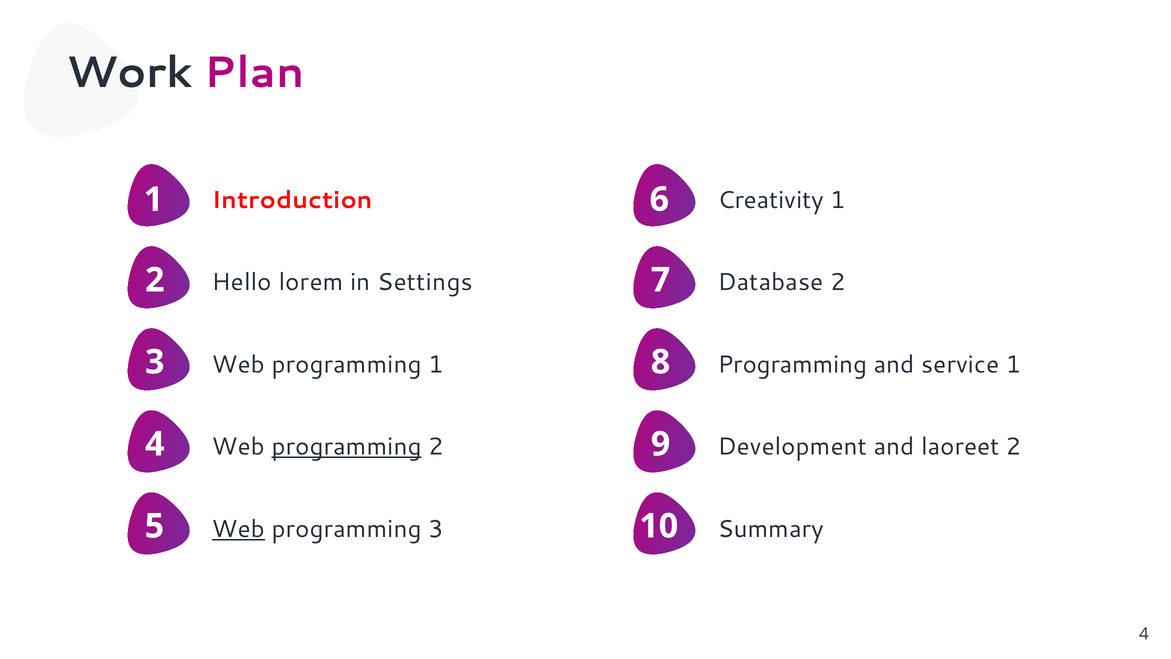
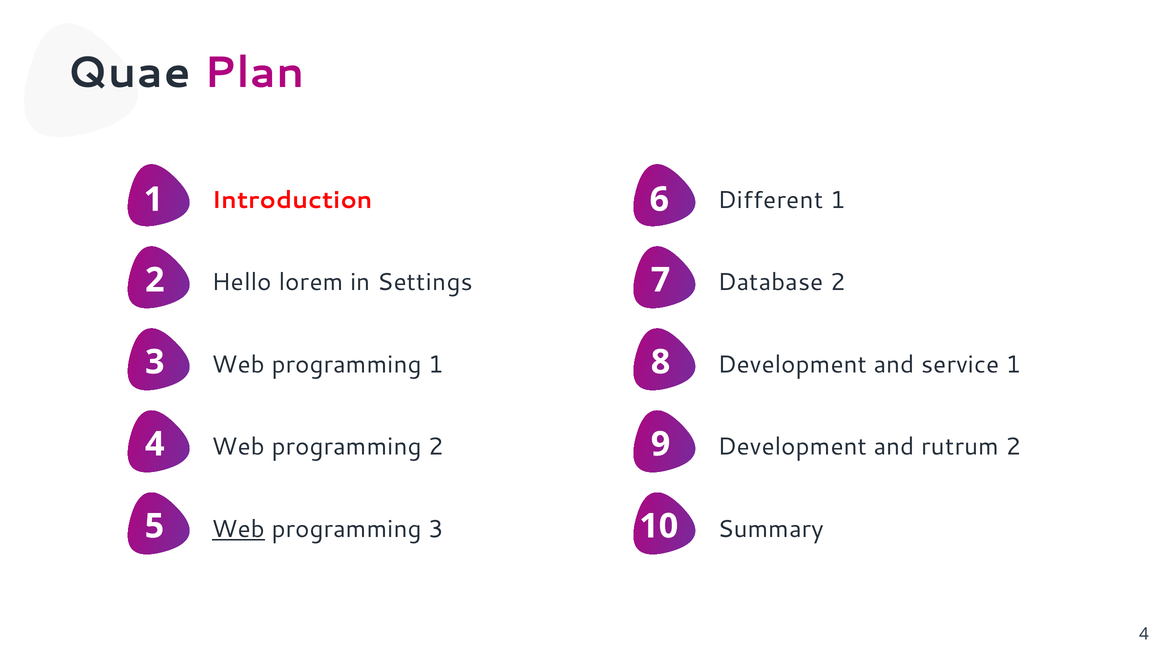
Work: Work -> Quae (129, 73)
Creativity: Creativity -> Different (770, 200)
Programming: Programming -> Development (792, 364)
programming underline: present -> none (347, 447)
laoreet: laoreet -> rutrum (960, 447)
